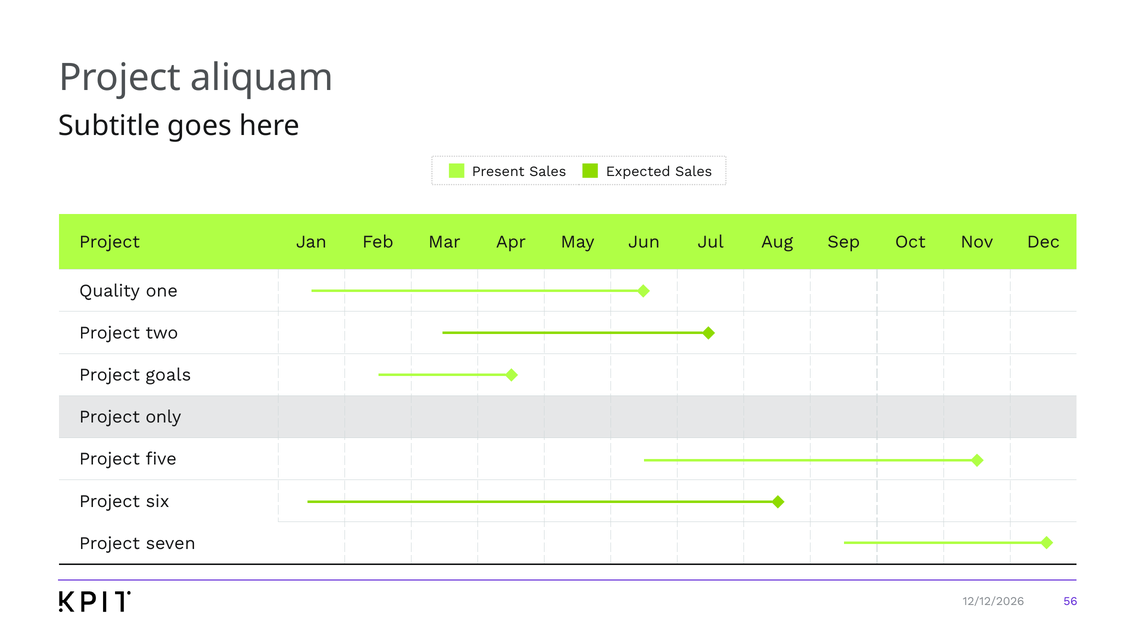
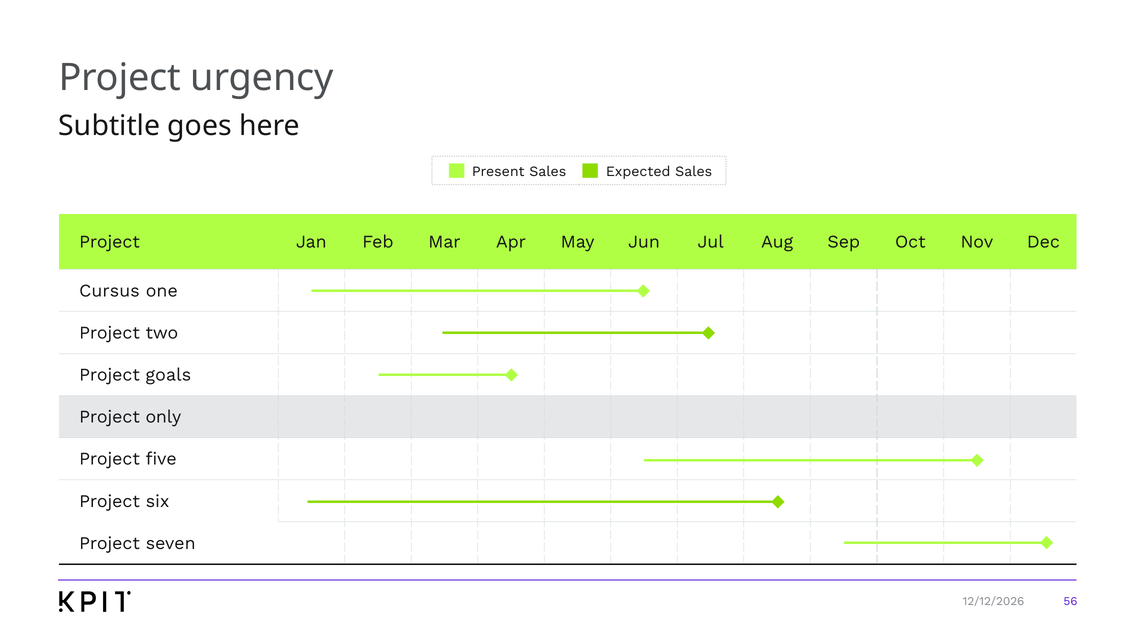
aliquam: aliquam -> urgency (262, 78)
Quality: Quality -> Cursus (109, 291)
